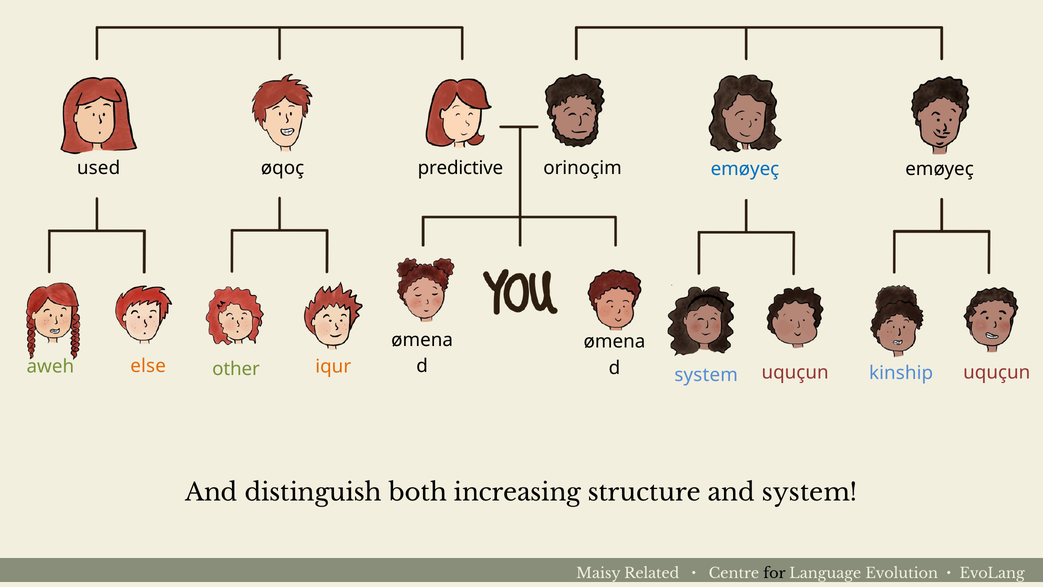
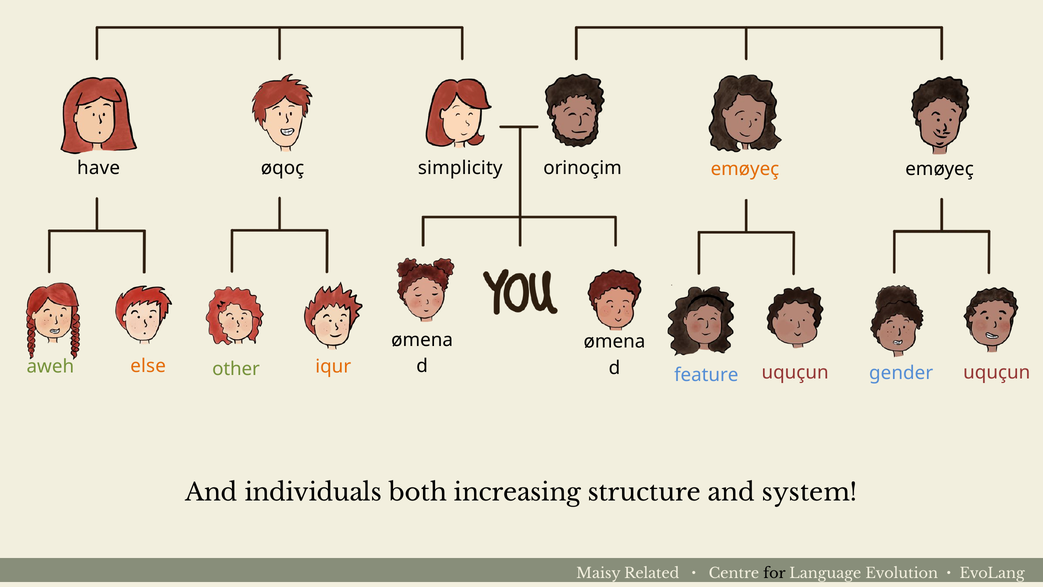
used: used -> have (99, 168)
predictive: predictive -> simplicity (460, 168)
emøyeç colour: blue -> orange (745, 169)
kinship: kinship -> gender (901, 373)
system: system -> feature (706, 375)
distinguish: distinguish -> individuals (313, 492)
